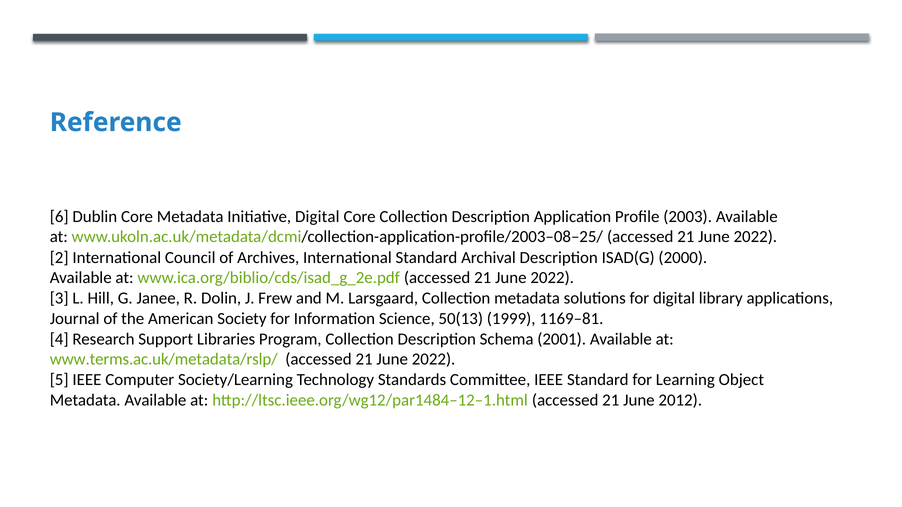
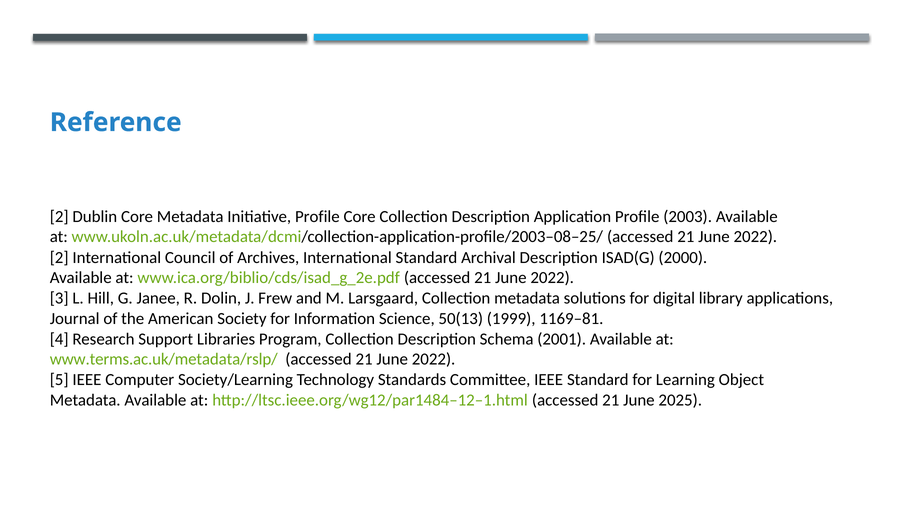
6: 6 -> 2 (59, 217)
Initiative Digital: Digital -> Profile (317, 217)
2012: 2012 -> 2025 (680, 400)
